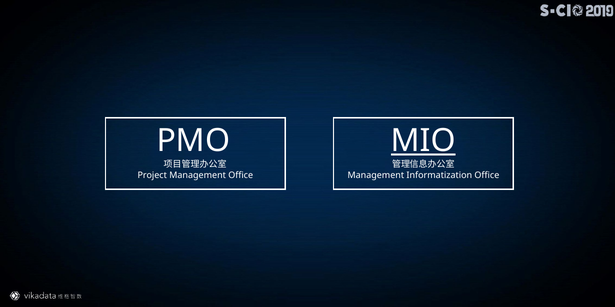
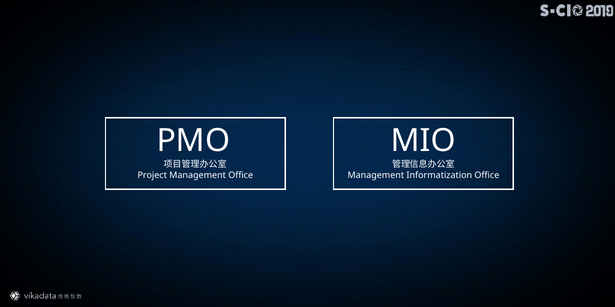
MIO underline: present -> none (423, 141)
